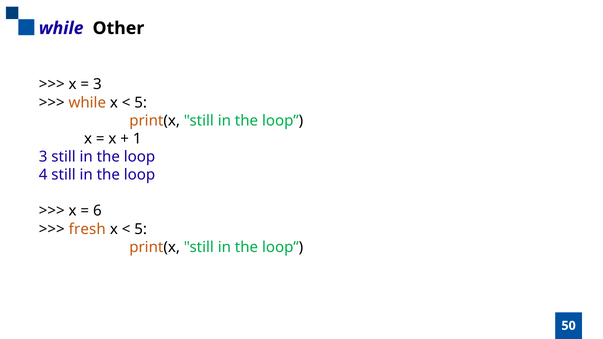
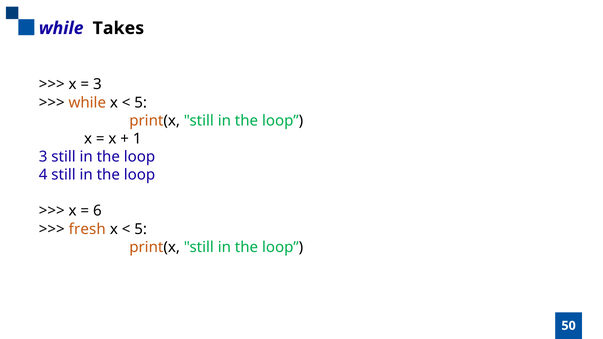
Other: Other -> Takes (118, 28)
